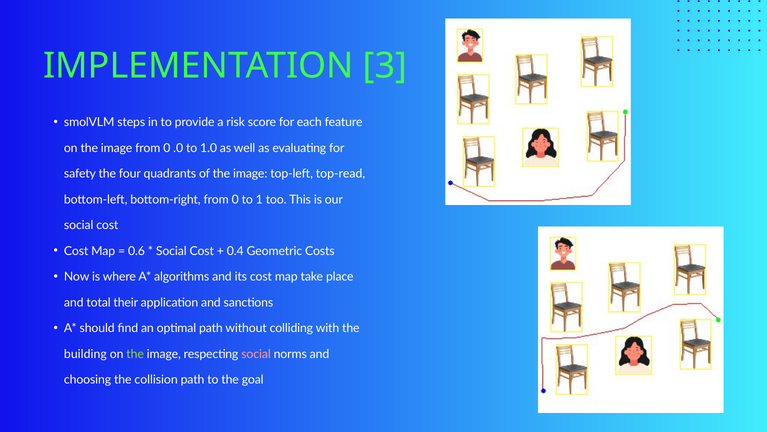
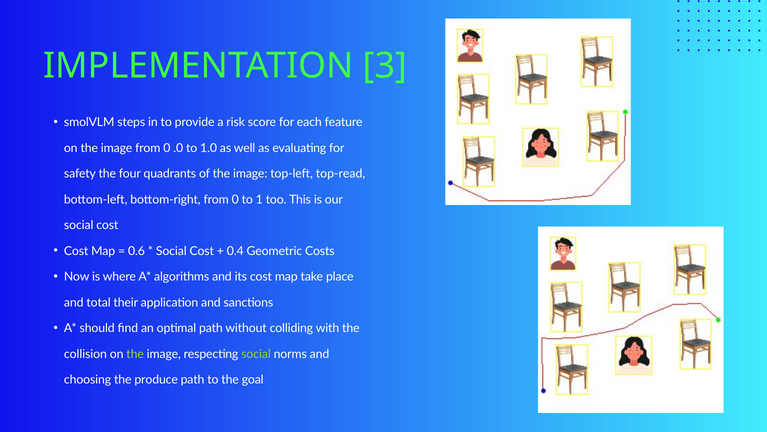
building: building -> collision (85, 354)
social colour: pink -> light green (256, 354)
collision: collision -> produce (156, 379)
